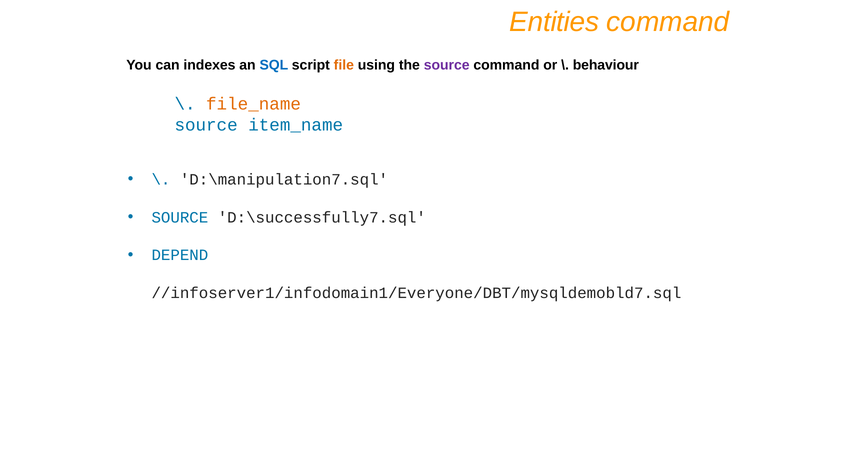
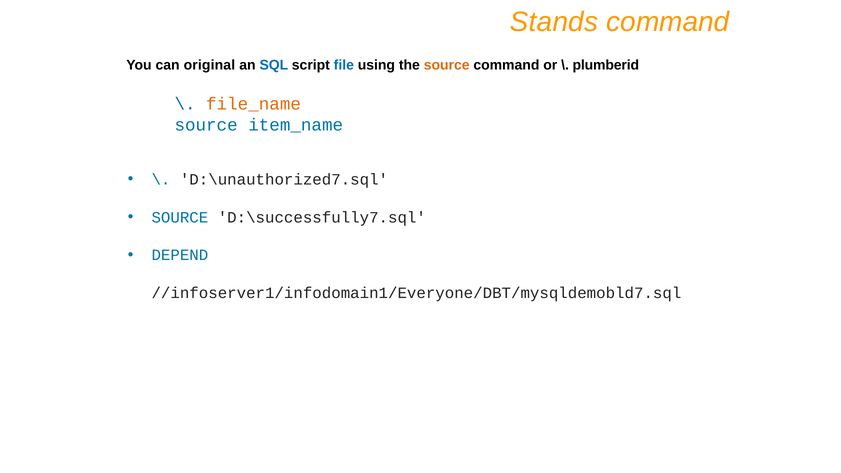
Entities: Entities -> Stands (554, 22)
indexes: indexes -> original (209, 65)
file colour: orange -> blue (344, 65)
source colour: purple -> orange (447, 65)
behaviour: behaviour -> plumberid (606, 65)
D:\manipulation7.sql: D:\manipulation7.sql -> D:\unauthorized7.sql (284, 180)
